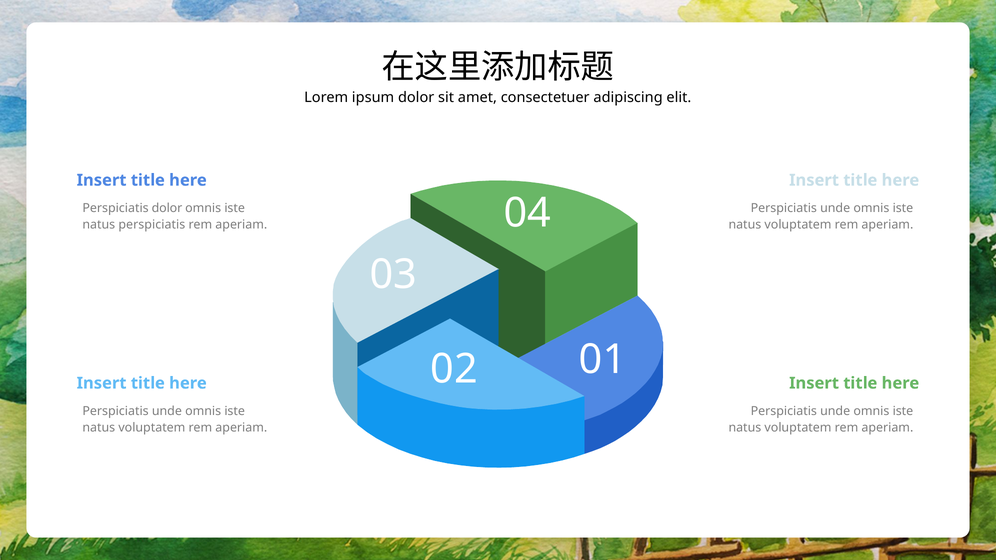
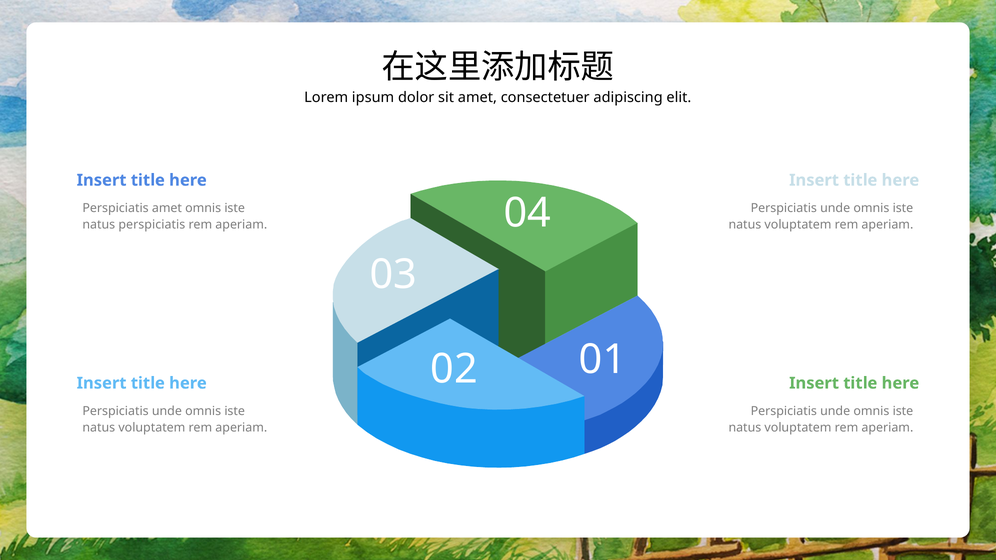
Perspiciatis dolor: dolor -> amet (167, 208)
